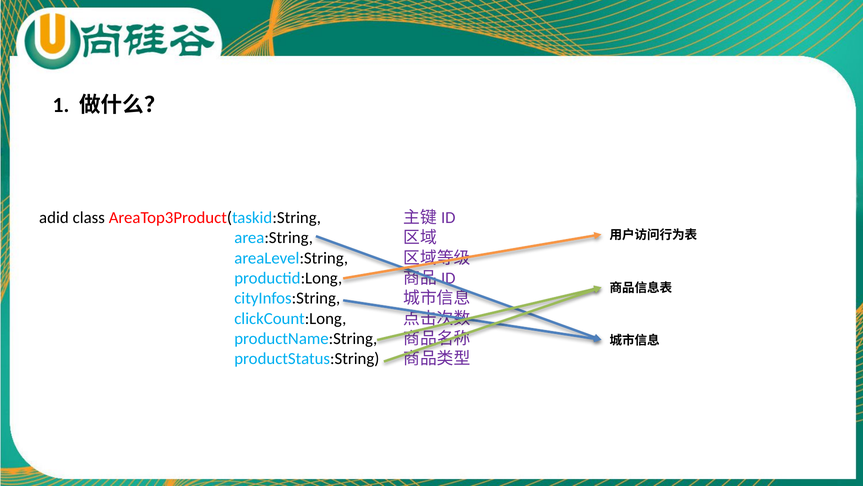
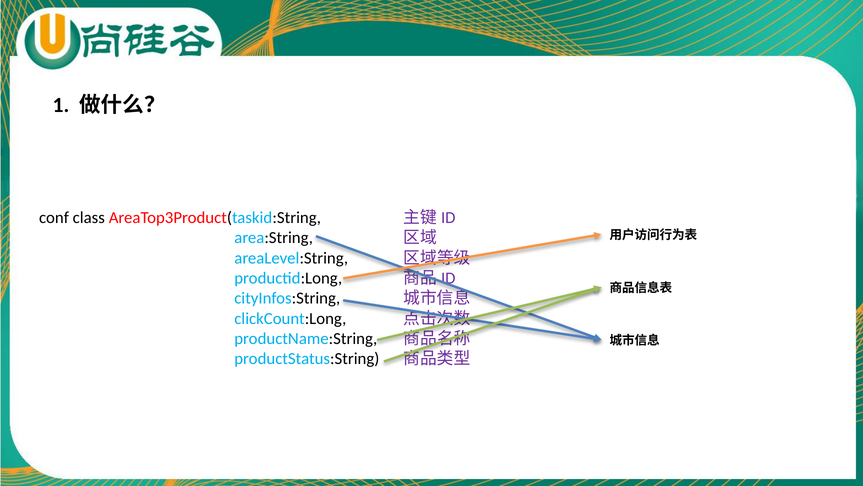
adid: adid -> conf (54, 217)
